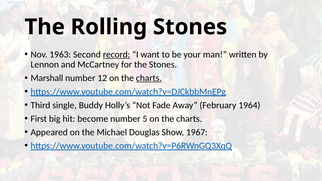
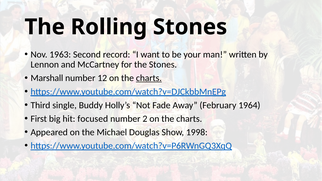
record underline: present -> none (117, 54)
become: become -> focused (93, 119)
5: 5 -> 2 (145, 119)
1967: 1967 -> 1998 (197, 132)
